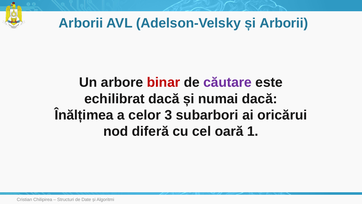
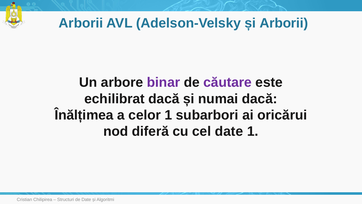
binar colour: red -> purple (164, 82)
celor 3: 3 -> 1 (168, 115)
cel oară: oară -> date (229, 131)
